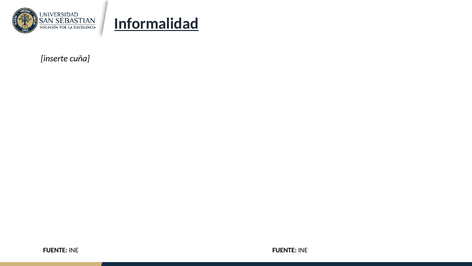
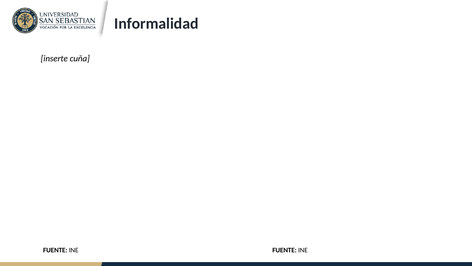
Informalidad underline: present -> none (156, 24)
